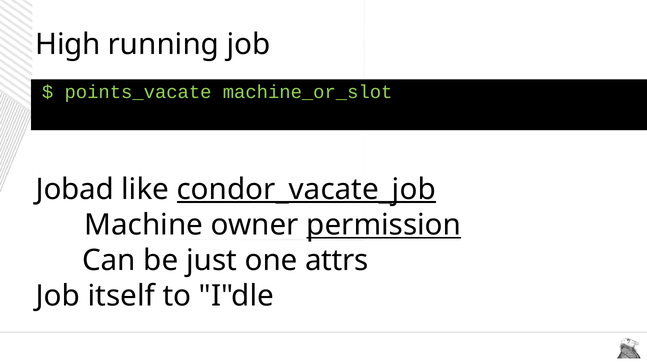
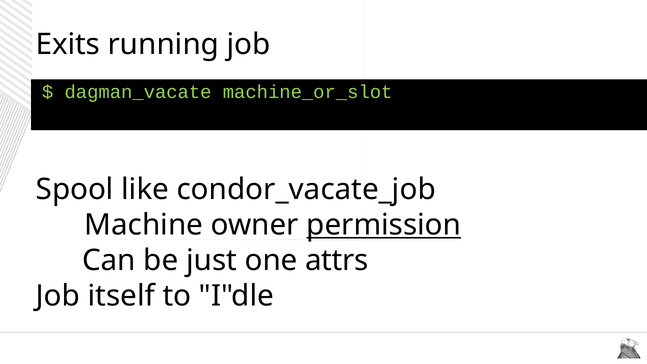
High: High -> Exits (68, 45)
points_vacate: points_vacate -> dagman_vacate (138, 92)
Jobad: Jobad -> Spool (75, 189)
condor_vacate_job underline: present -> none (306, 189)
